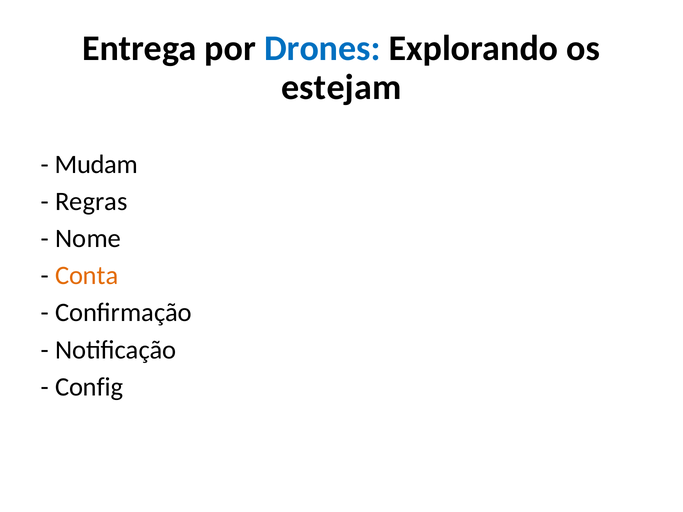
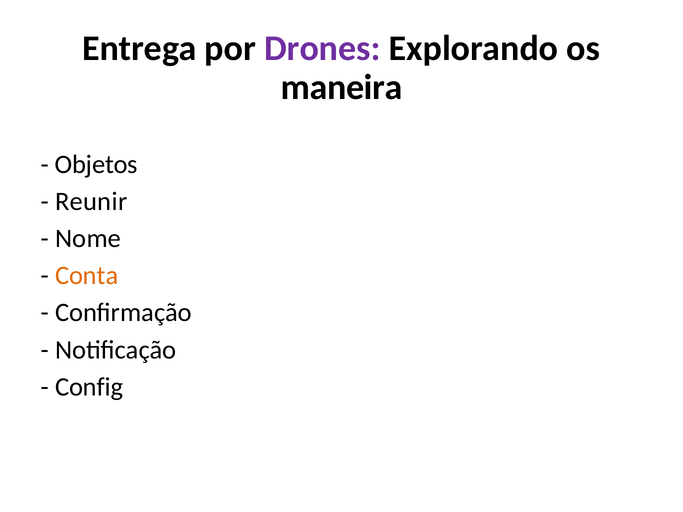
Drones colour: blue -> purple (322, 48)
estejam: estejam -> maneira (342, 87)
Mudam: Mudam -> Objetos (96, 164)
Regras: Regras -> Reunir (91, 201)
